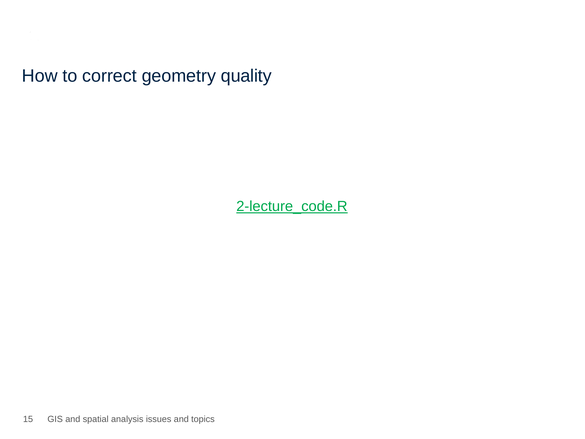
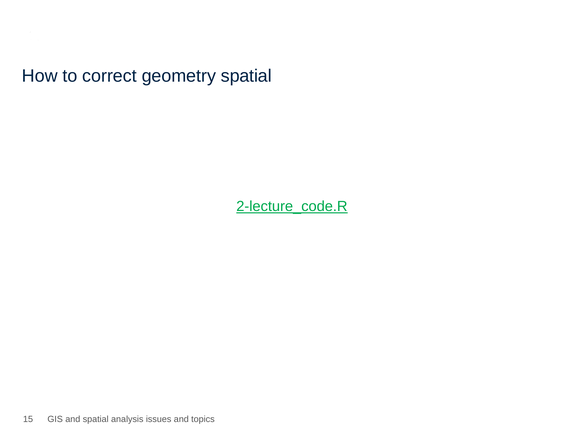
geometry quality: quality -> spatial (246, 76)
